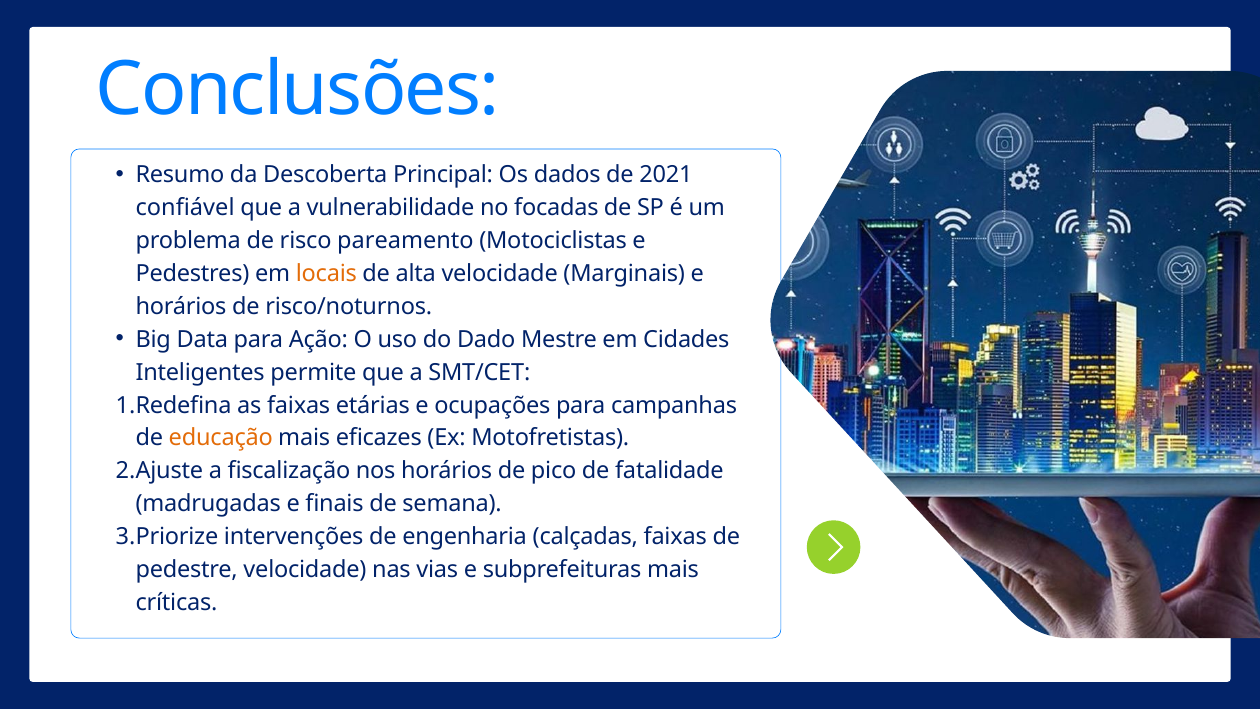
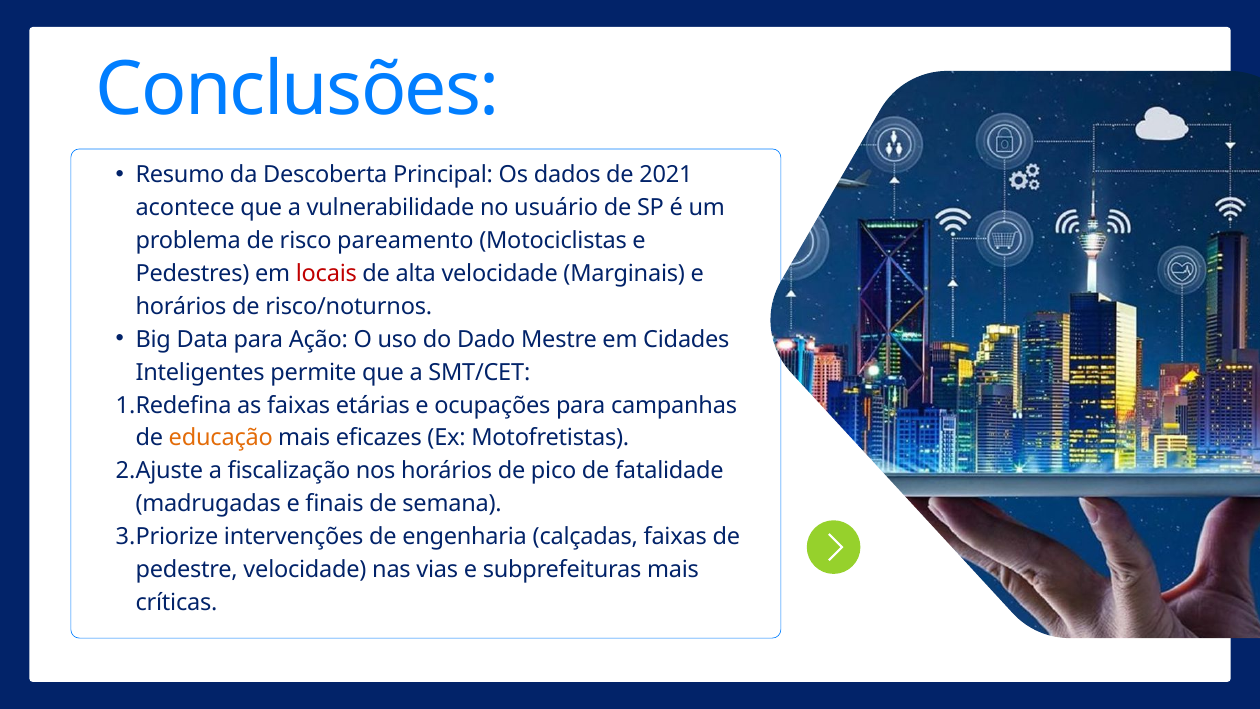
confiável: confiável -> acontece (185, 207)
focadas: focadas -> usuário (556, 207)
locais colour: orange -> red (326, 273)
